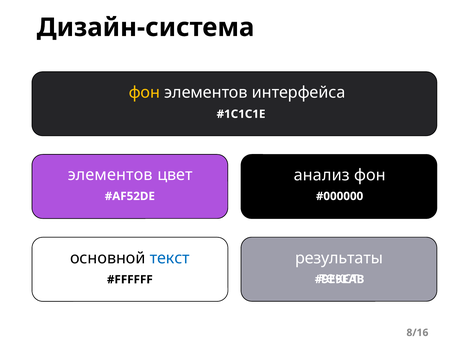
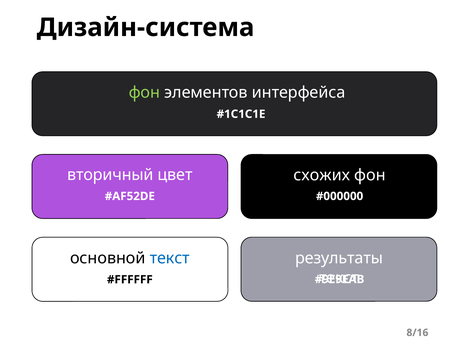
фон colour: yellow -> light green (144, 93)
элементов: элементов -> вторичный (110, 175)
анализ: анализ -> схожих (322, 175)
